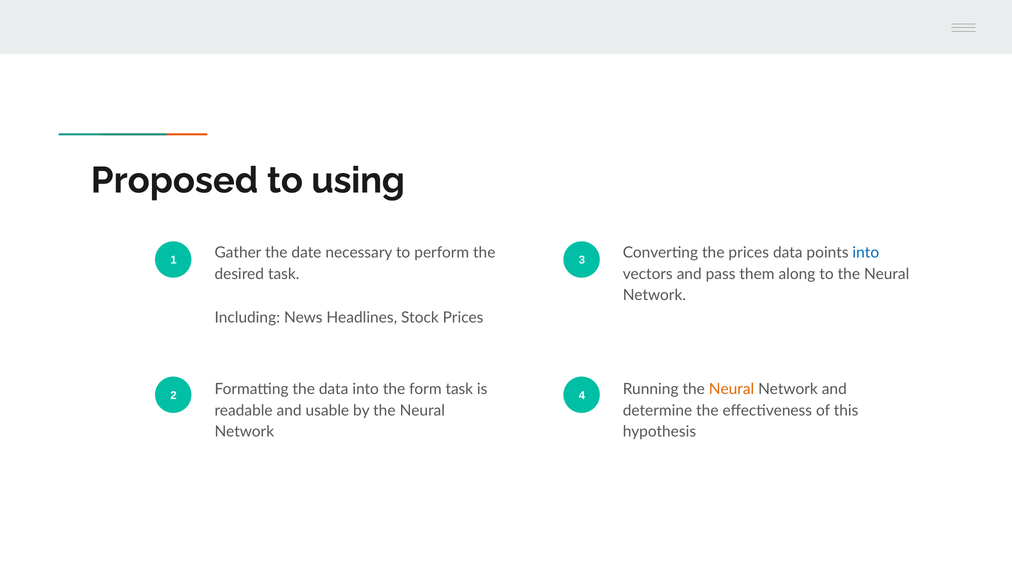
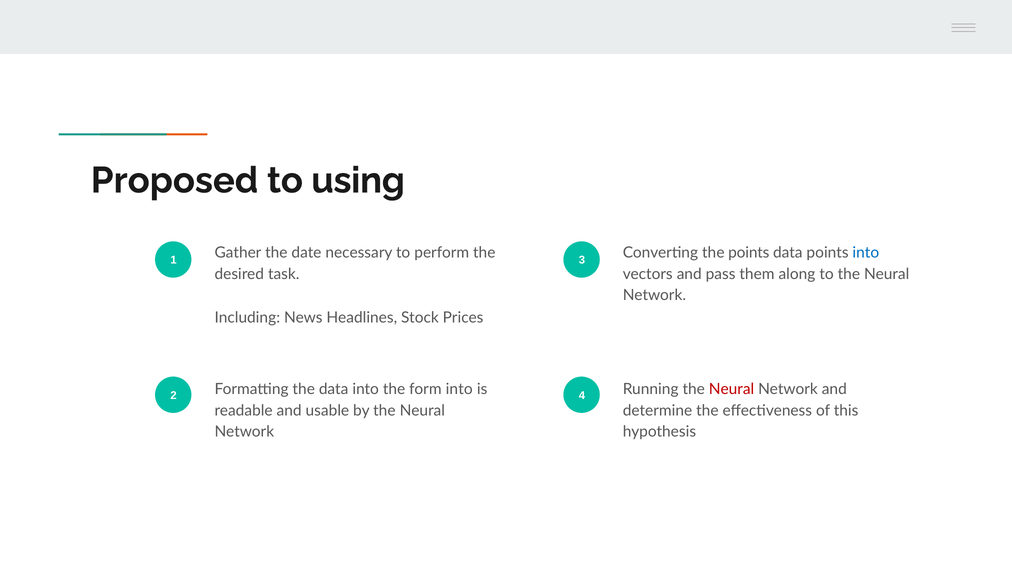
the prices: prices -> points (749, 253)
form task: task -> into (459, 389)
Neural colour: orange -> red (732, 389)
